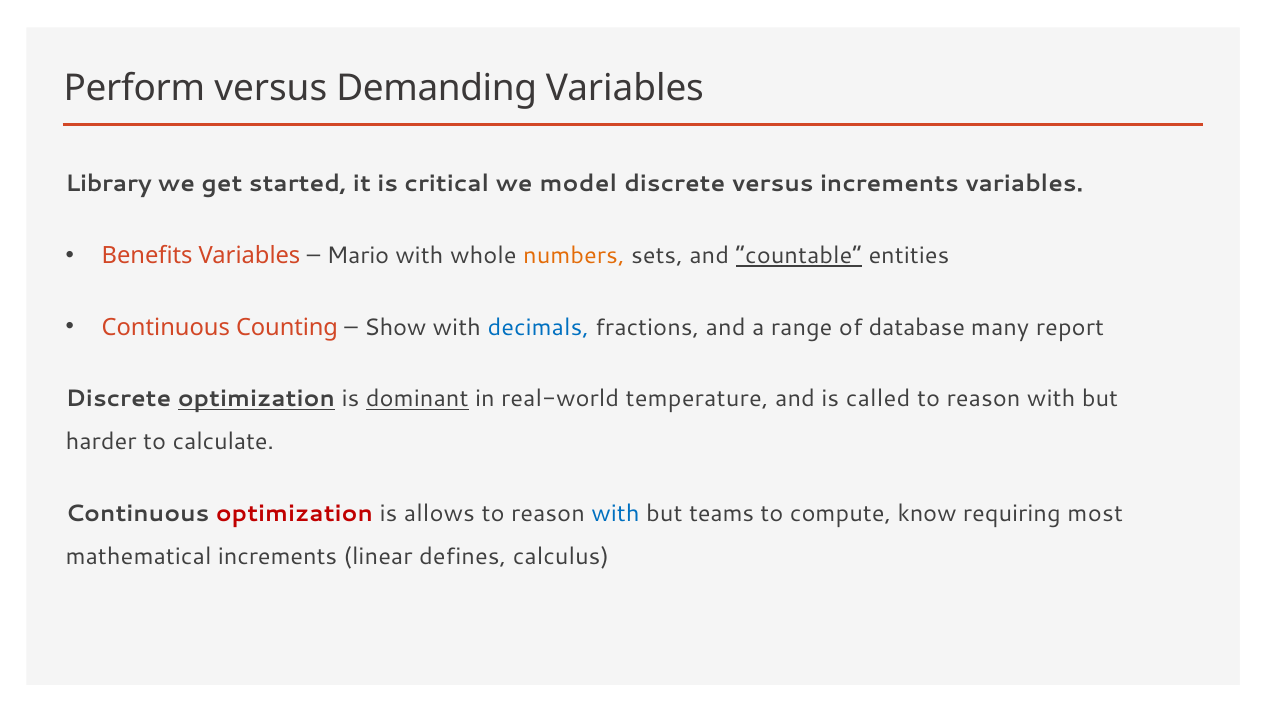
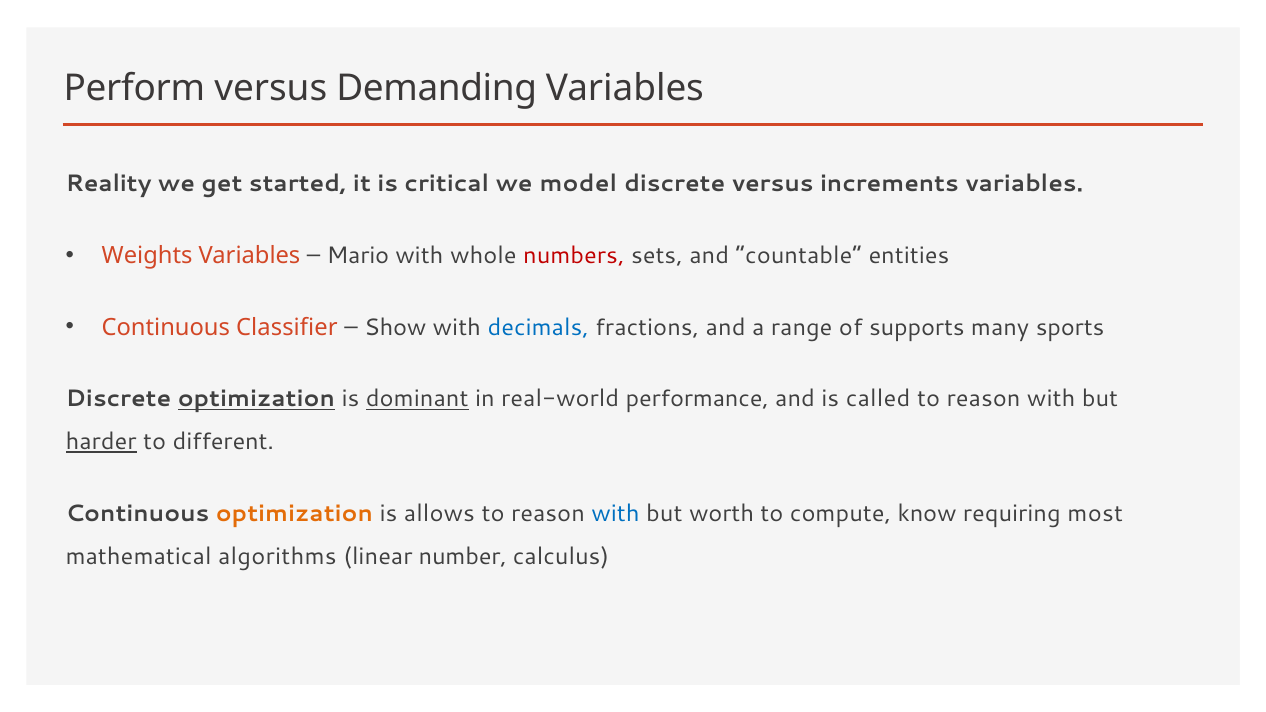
Library: Library -> Reality (109, 184)
Benefits: Benefits -> Weights (147, 256)
numbers colour: orange -> red (574, 256)
countable underline: present -> none (799, 256)
Counting: Counting -> Classifier (287, 327)
database: database -> supports (917, 327)
report: report -> sports (1070, 327)
temperature: temperature -> performance (697, 399)
harder underline: none -> present (101, 442)
calculate: calculate -> different (223, 442)
optimization colour: red -> orange (294, 514)
teams: teams -> worth (722, 514)
mathematical increments: increments -> algorithms (277, 556)
defines: defines -> number (463, 556)
